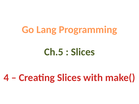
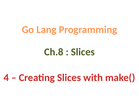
Ch.5: Ch.5 -> Ch.8 (54, 52)
